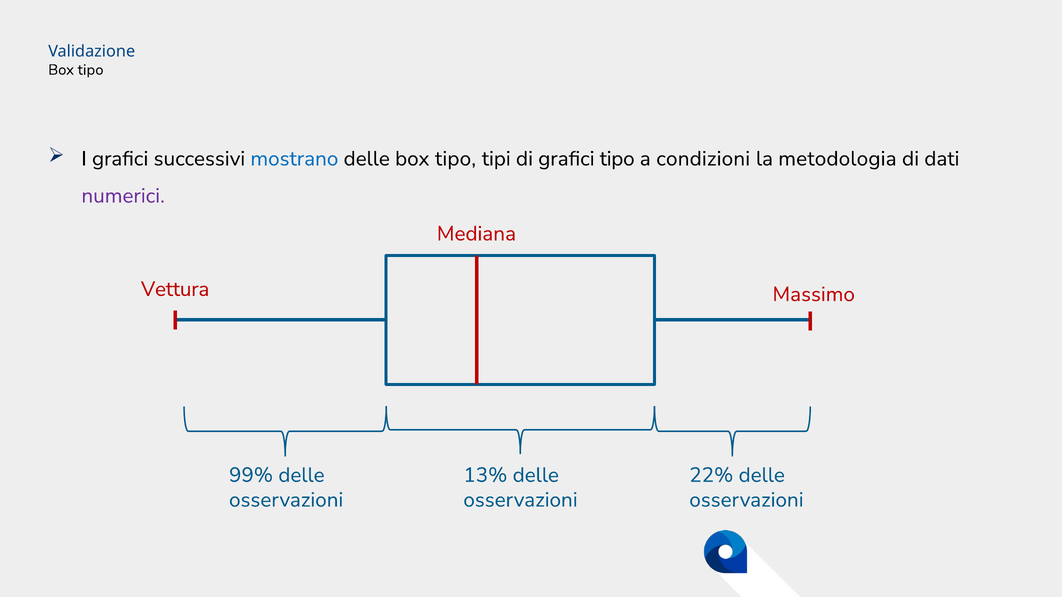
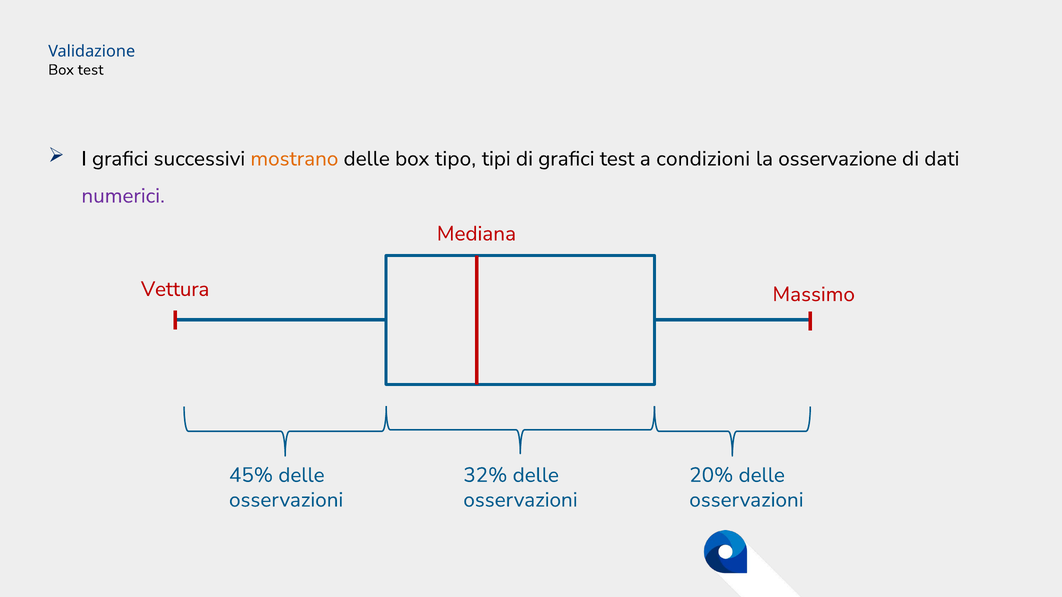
tipo: tipo -> test (91, 70)
mostrano colour: blue -> orange (294, 159)
grafici tipo: tipo -> test (617, 159)
metodologia: metodologia -> osservazione (838, 159)
99%: 99% -> 45% (251, 475)
13%: 13% -> 32% (485, 475)
22%: 22% -> 20% (711, 475)
